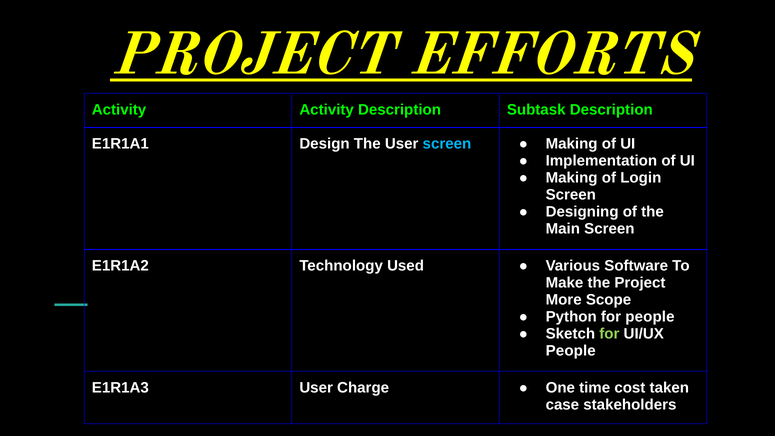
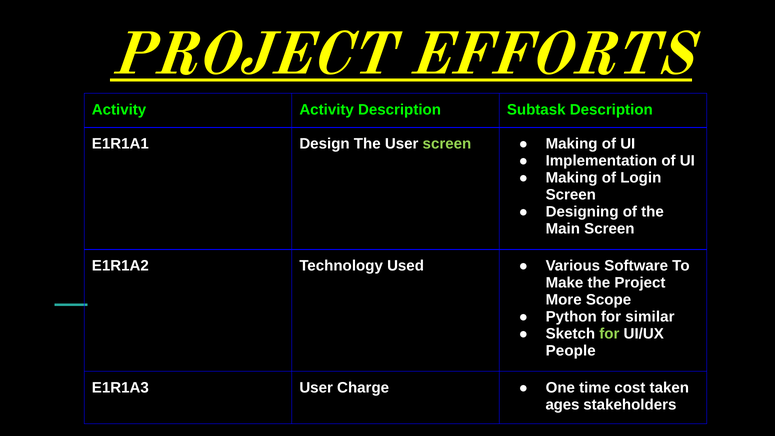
screen colour: light blue -> light green (447, 144)
for people: people -> similar (650, 317)
case: case -> ages (562, 405)
